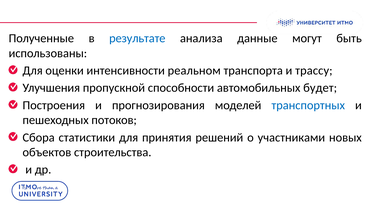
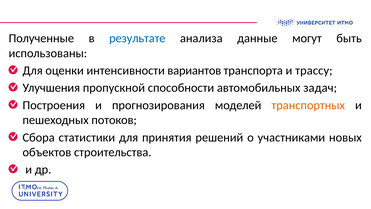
реальном: реальном -> вариантов (194, 70)
будет: будет -> задач (320, 88)
транспортных colour: blue -> orange (308, 105)
